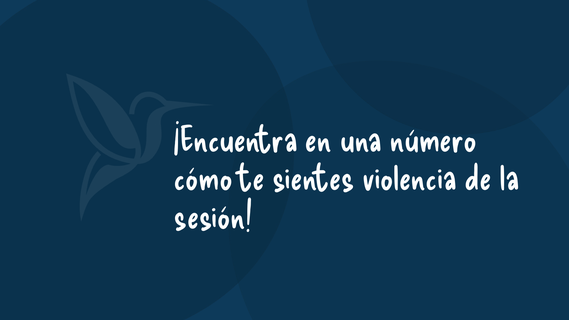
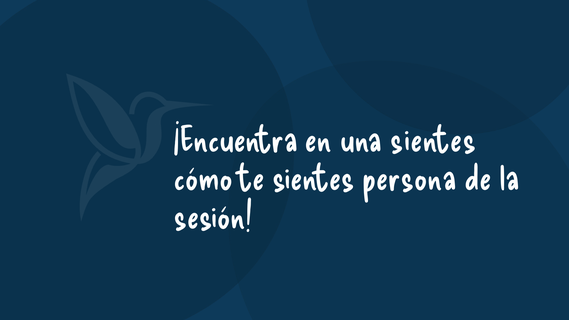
una número: número -> sientes (433, 140)
violencia: violencia -> persona (410, 179)
